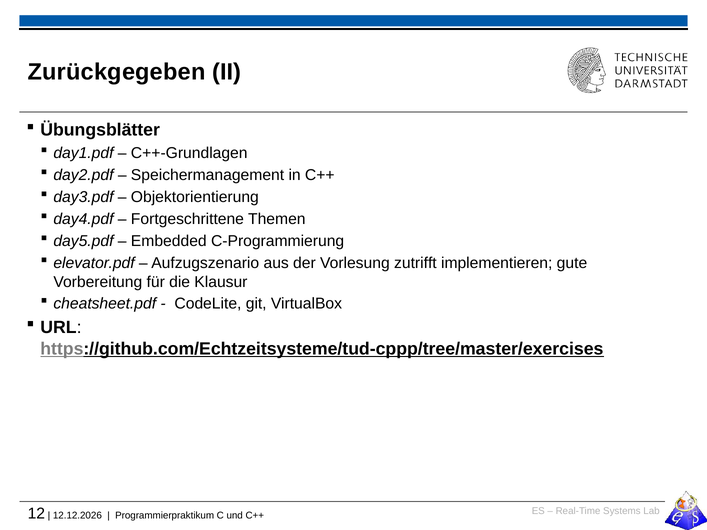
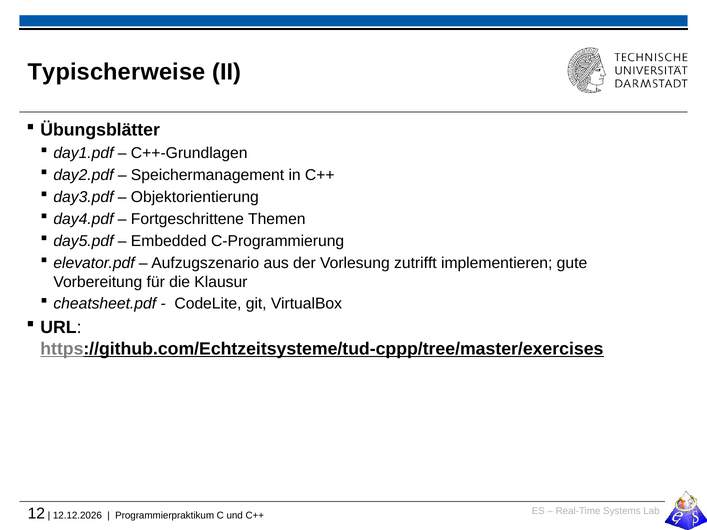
Zurückgegeben: Zurückgegeben -> Typischerweise (117, 72)
